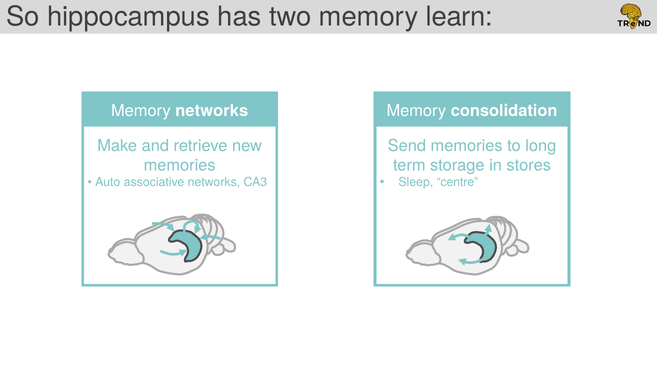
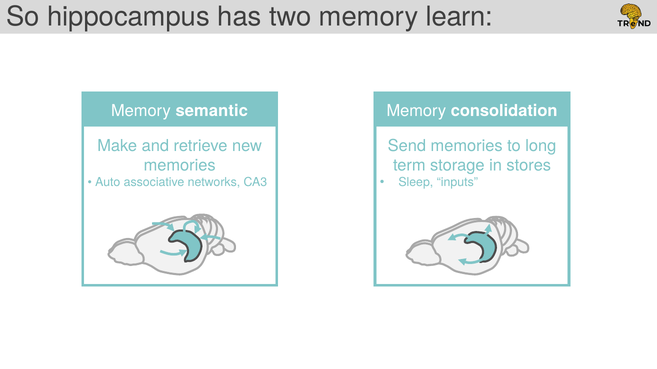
Memory networks: networks -> semantic (212, 111)
centre: centre -> inputs (457, 182)
